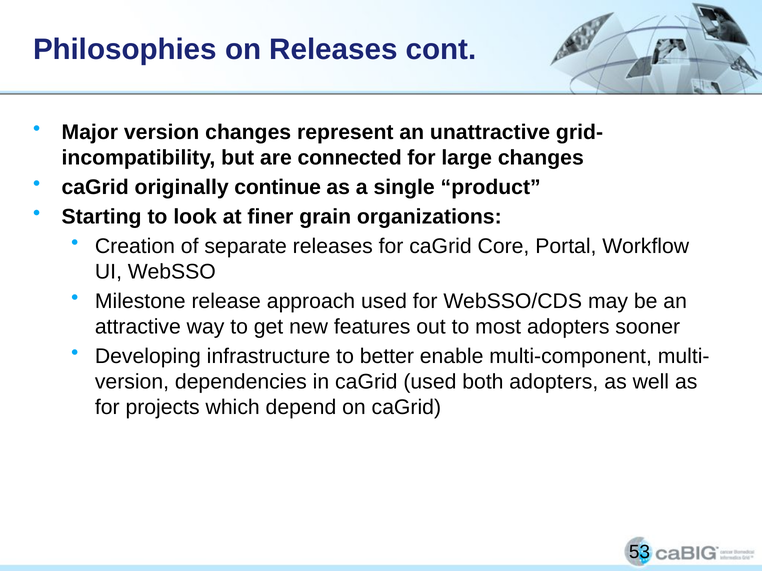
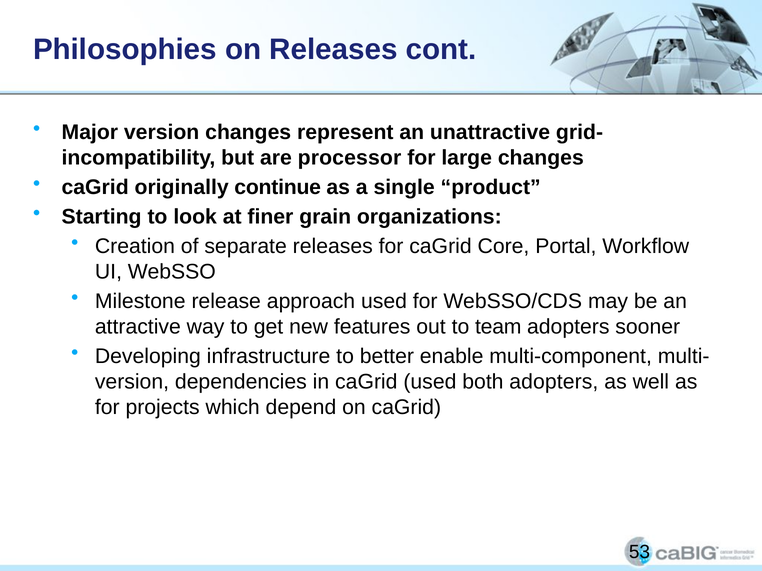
connected: connected -> processor (349, 158)
most: most -> team (498, 327)
